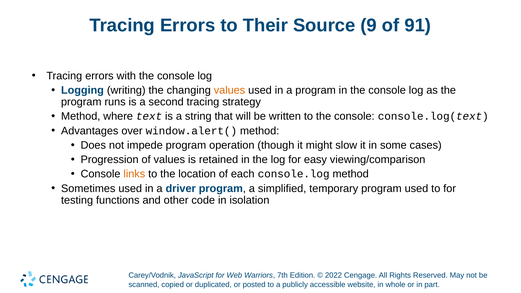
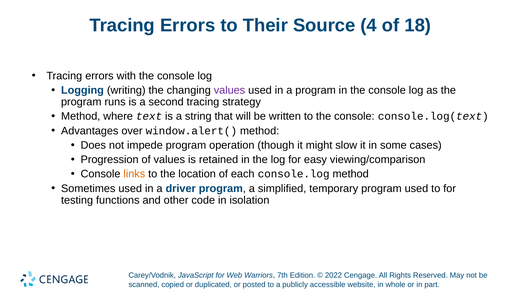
9: 9 -> 4 (369, 25)
91: 91 -> 18 (418, 25)
values colour: orange -> purple (229, 90)
